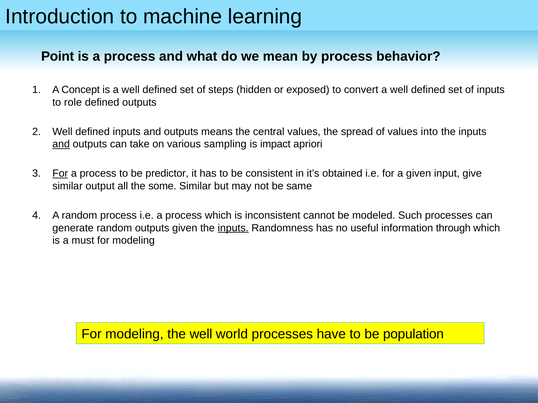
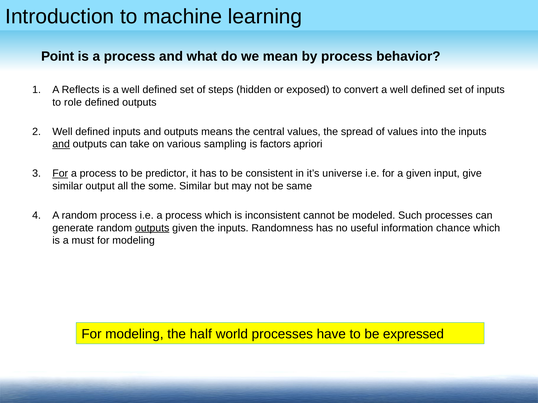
Concept: Concept -> Reflects (81, 90)
impact: impact -> factors (275, 144)
obtained: obtained -> universe (342, 174)
outputs underline: none -> present (152, 228)
inputs underline: present -> none (233, 228)
through: through -> chance (453, 228)
the well: well -> half (201, 334)
population: population -> expressed (413, 334)
